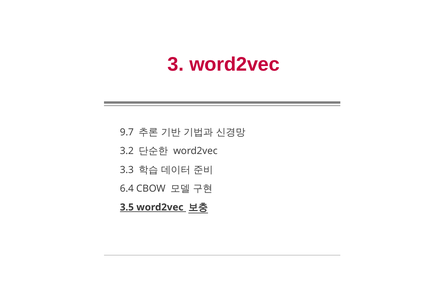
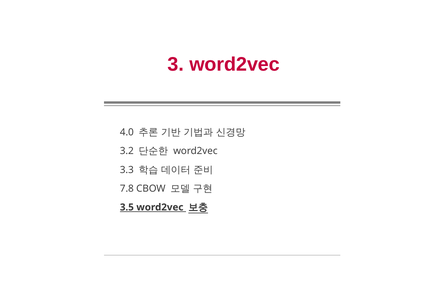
9.7: 9.7 -> 4.0 (127, 132)
6.4: 6.4 -> 7.8 (127, 189)
